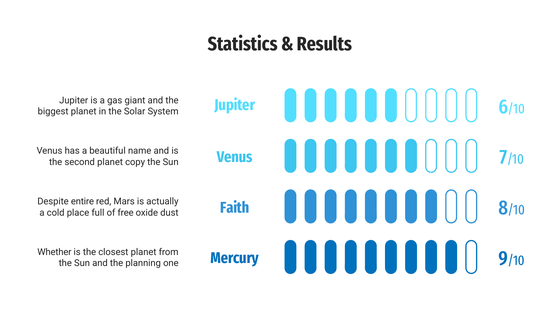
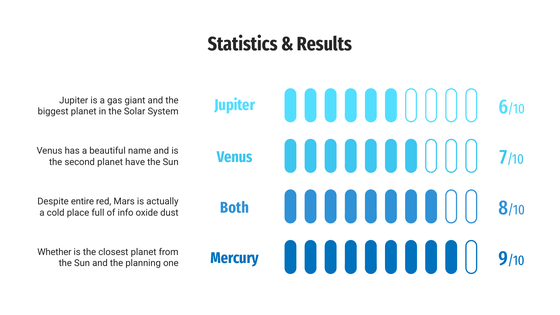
copy: copy -> have (135, 162)
Faith: Faith -> Both (235, 208)
free: free -> info (126, 213)
